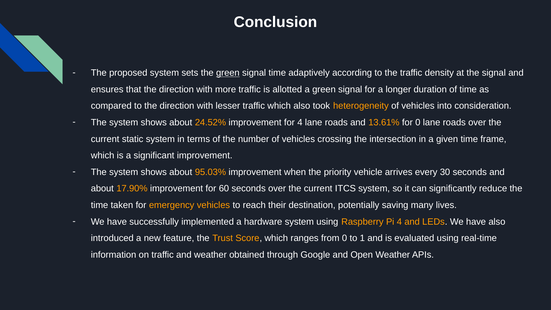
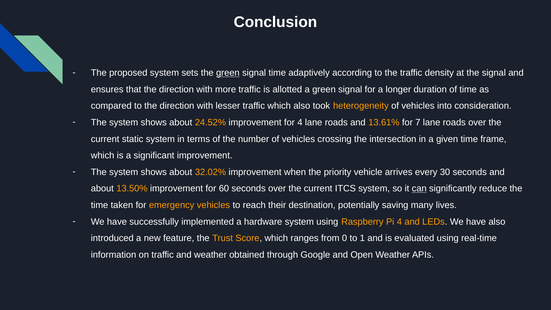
for 0: 0 -> 7 (418, 122)
95.03%: 95.03% -> 32.02% (210, 172)
17.90%: 17.90% -> 13.50% (132, 189)
can underline: none -> present (419, 189)
